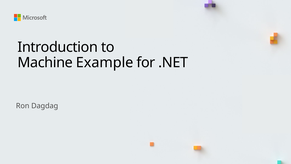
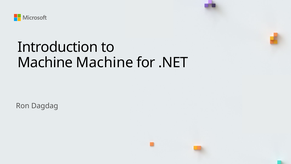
Machine Example: Example -> Machine (105, 62)
